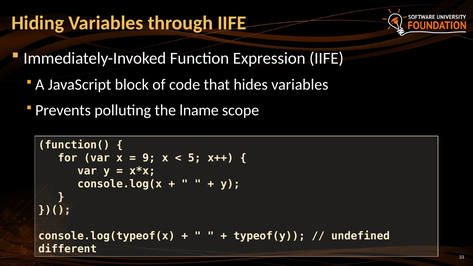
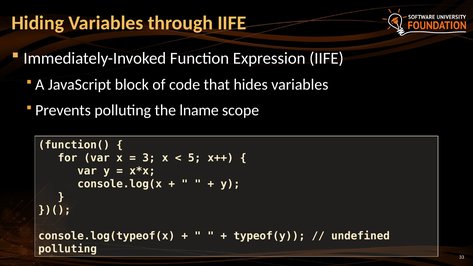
9: 9 -> 3 (149, 158)
different: different -> polluting (68, 249)
